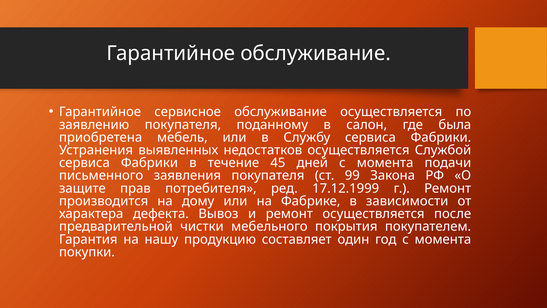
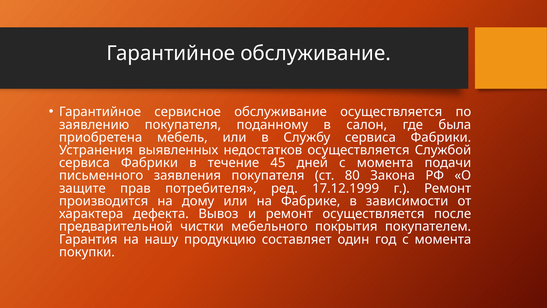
99: 99 -> 80 (352, 175)
